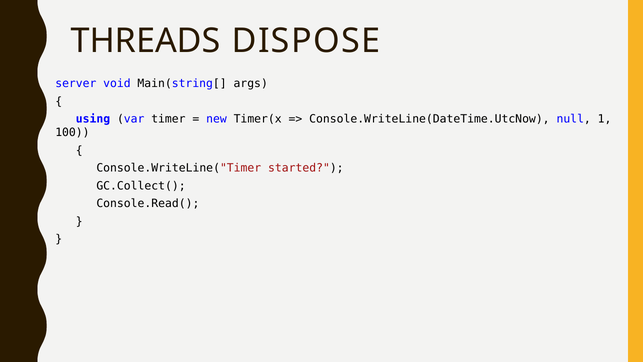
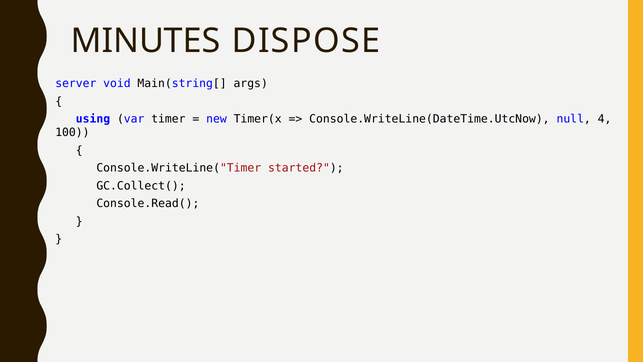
THREADS: THREADS -> MINUTES (146, 41)
1: 1 -> 4 (605, 119)
